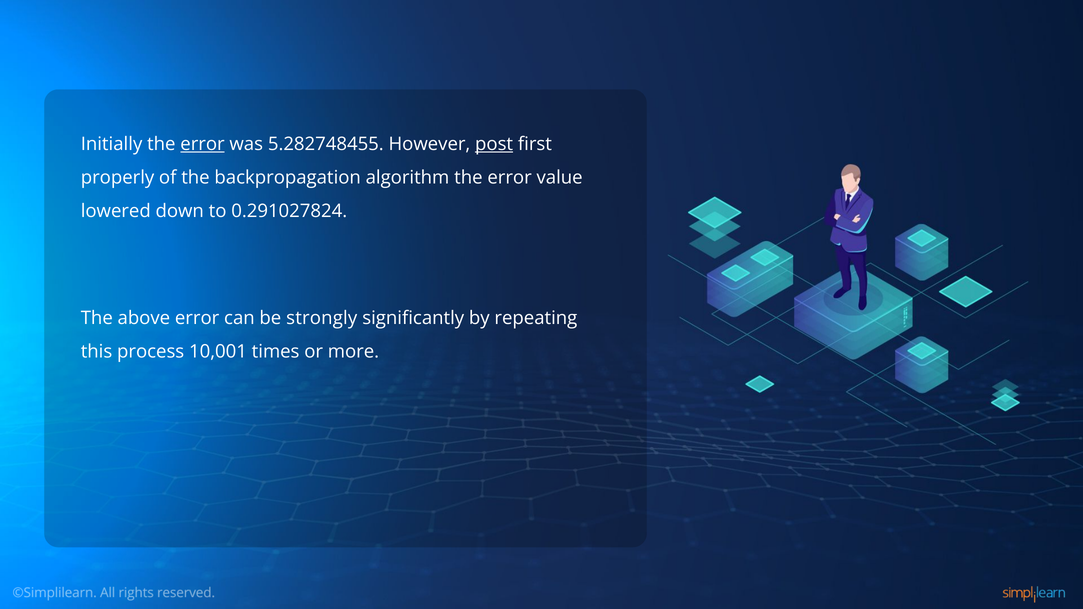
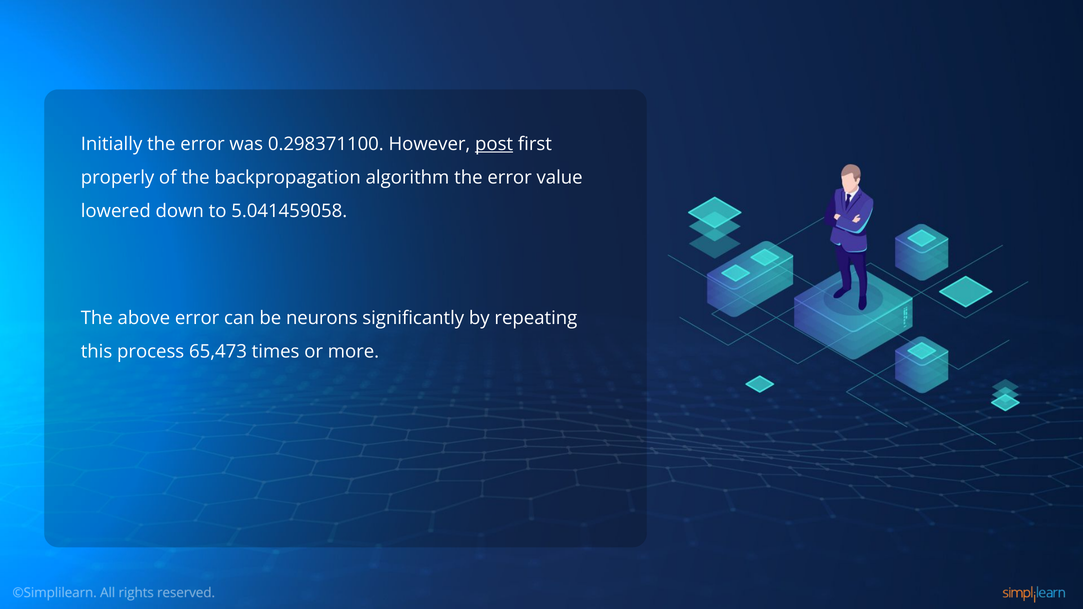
error underline: present -> none (203, 144)
5.282748455: 5.282748455 -> 0.298371100 (326, 144)
0.291027824: 0.291027824 -> 5.041459058 (289, 211)
strongly: strongly -> neurons (322, 318)
10,001: 10,001 -> 65,473 (218, 352)
